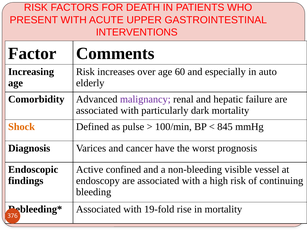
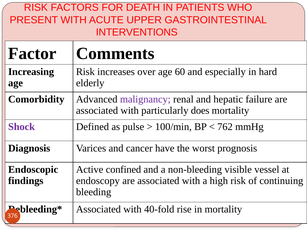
auto: auto -> hard (268, 72)
dark: dark -> does (200, 111)
Shock colour: orange -> purple (22, 127)
845: 845 -> 762 (225, 127)
19-fold: 19-fold -> 40-fold (159, 210)
